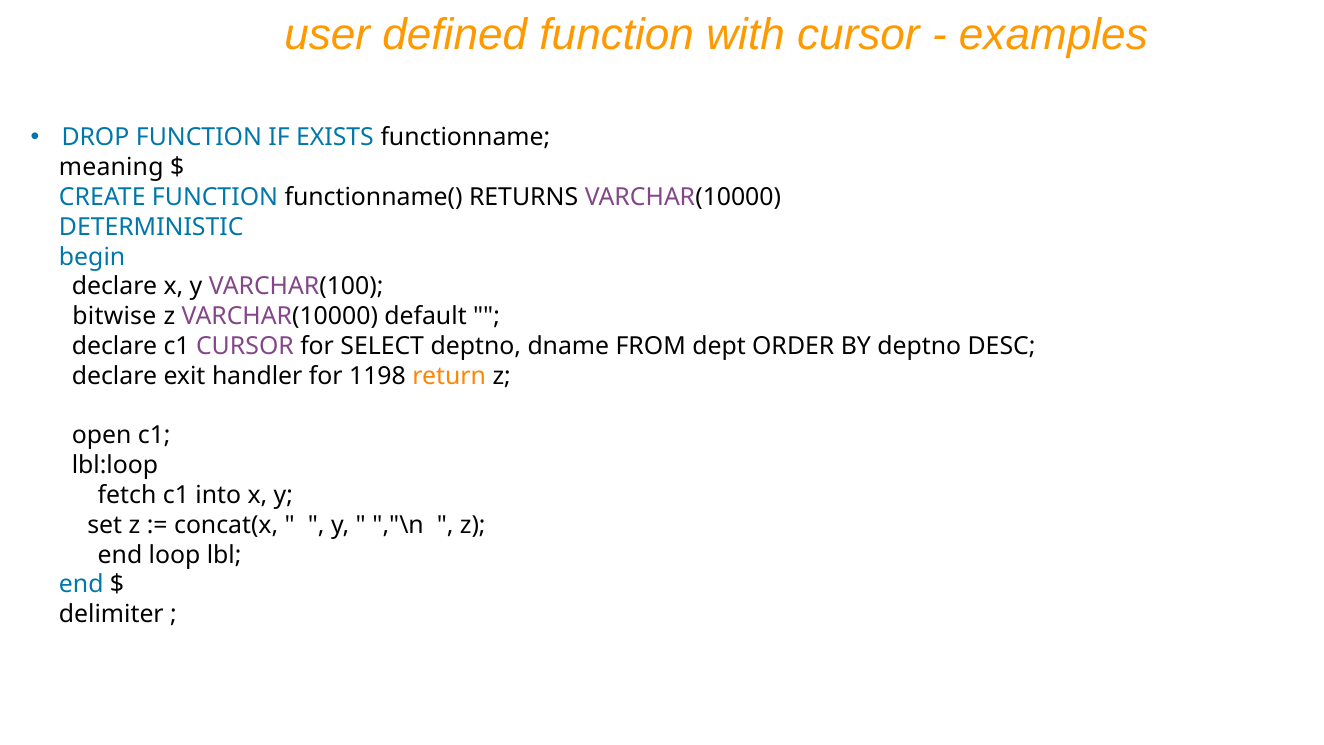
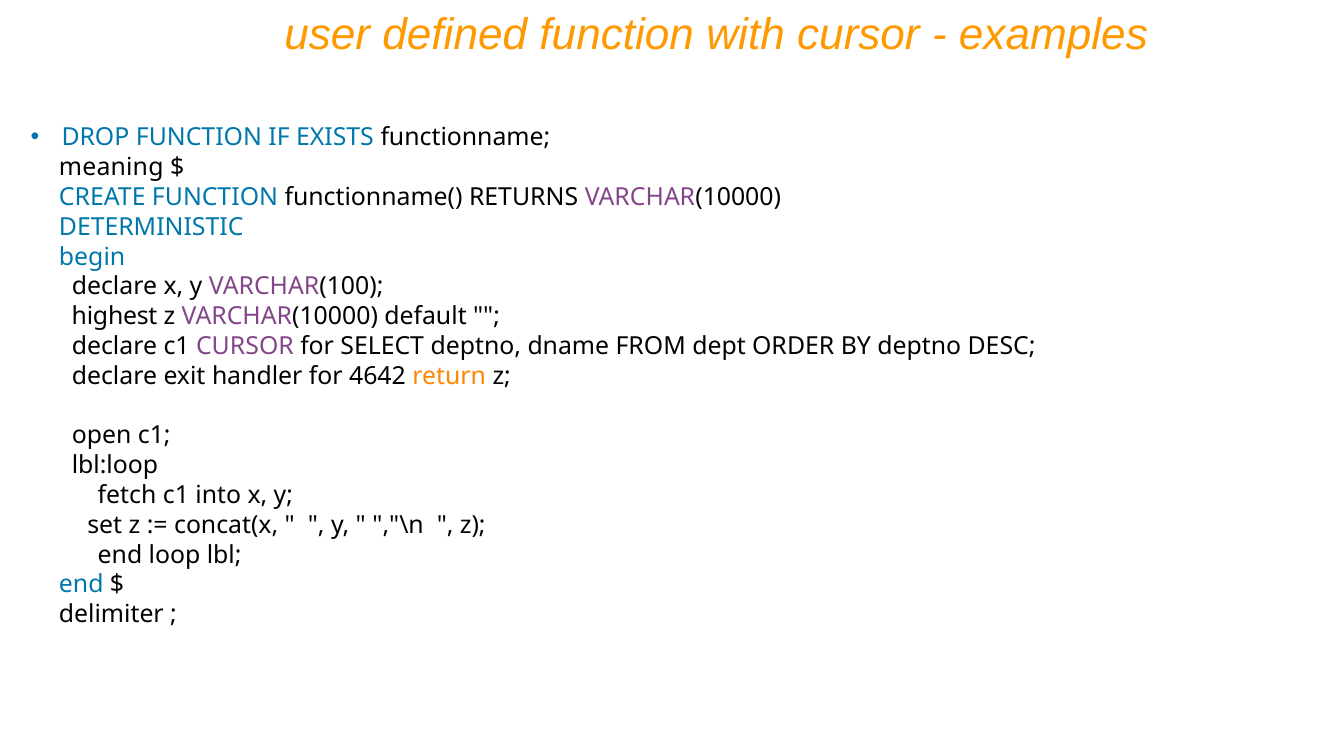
bitwise: bitwise -> highest (115, 316)
1198: 1198 -> 4642 (378, 376)
